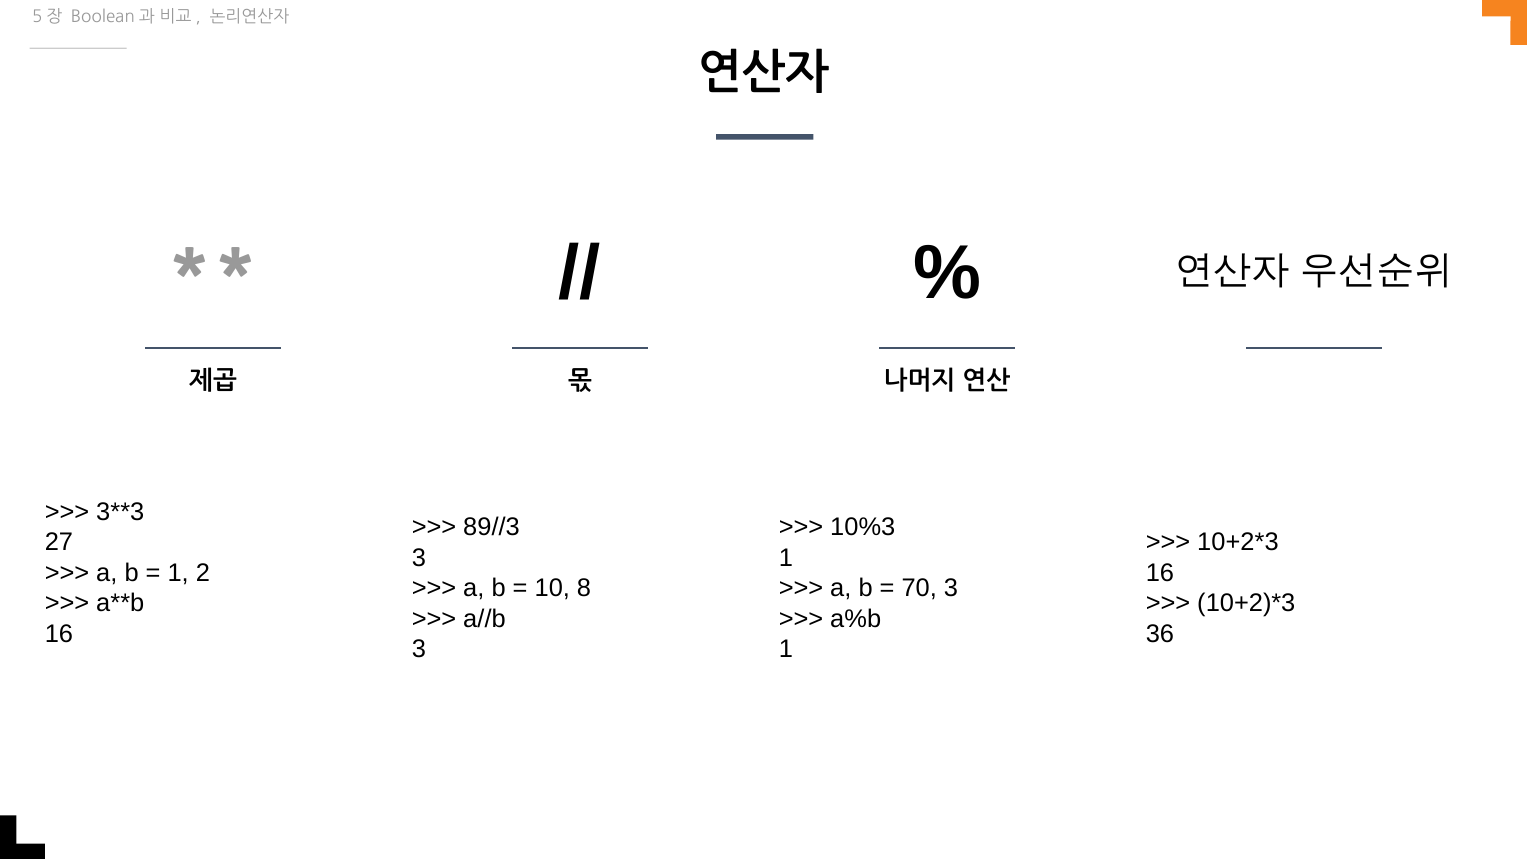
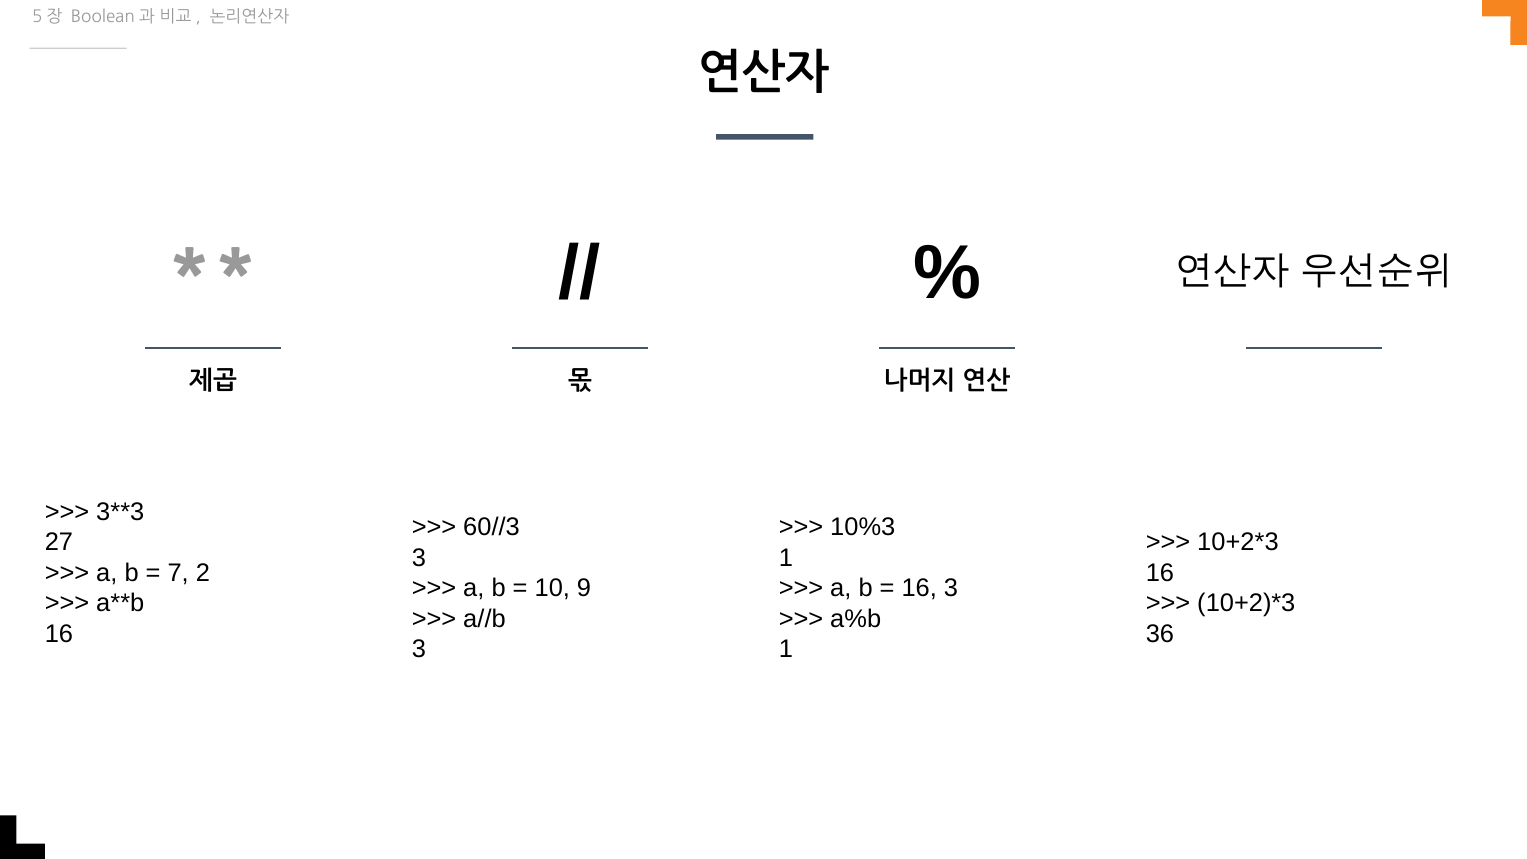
89//3: 89//3 -> 60//3 (491, 527)
1: 1 -> 7 (178, 573)
8: 8 -> 9 (584, 588)
70: 70 -> 16 (919, 588)
